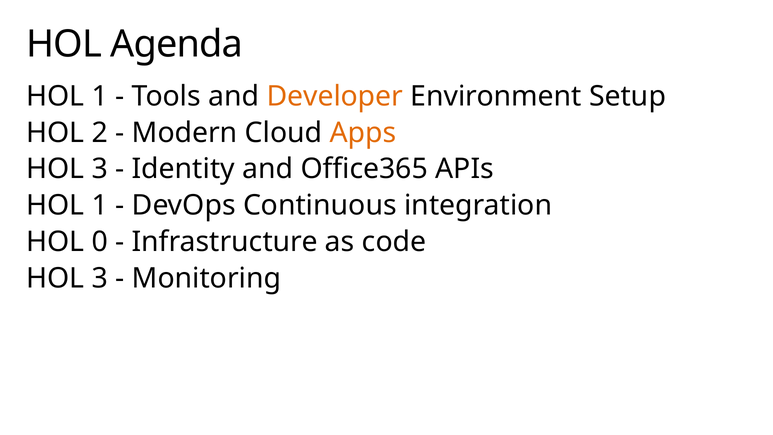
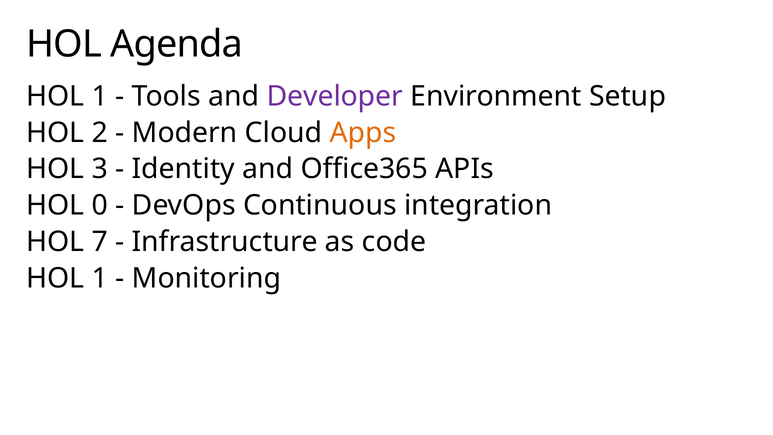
Developer colour: orange -> purple (335, 96)
1: 1 -> 0 (100, 205)
0: 0 -> 7 (100, 242)
3: 3 -> 1 (100, 278)
